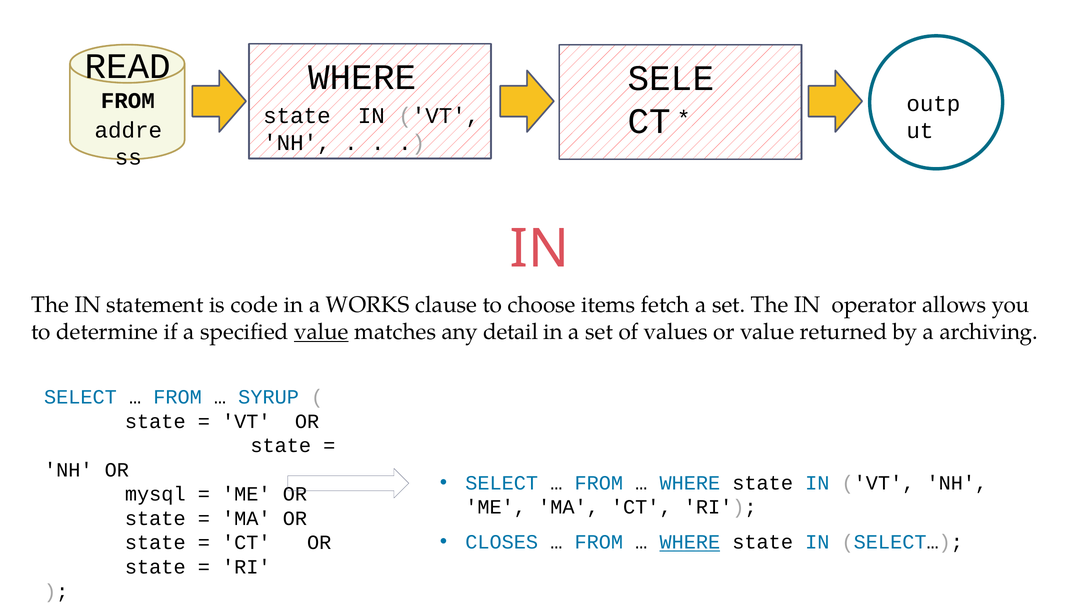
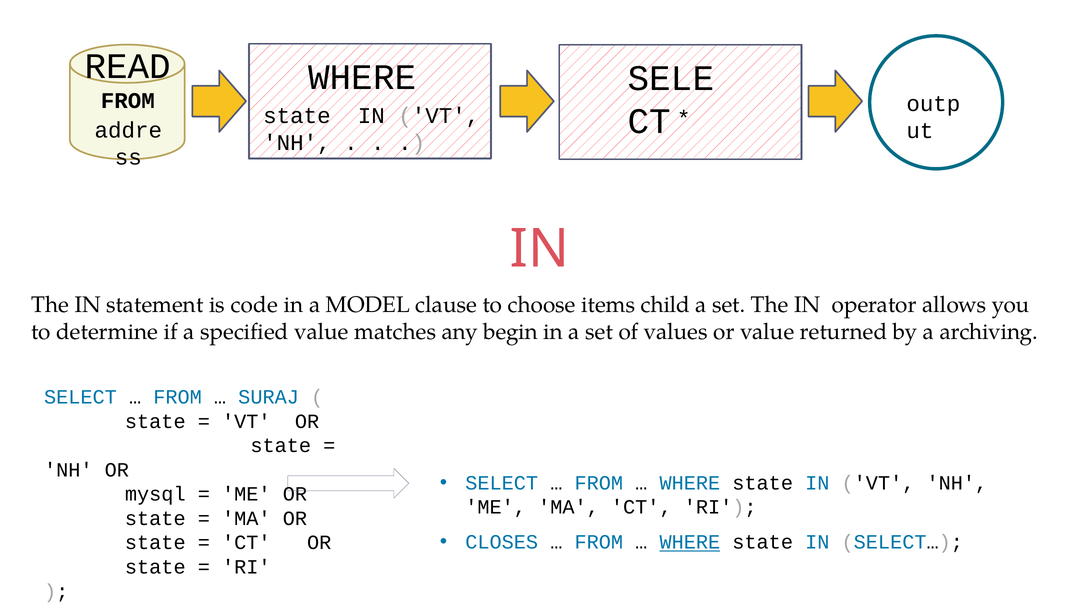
WORKS: WORKS -> MODEL (368, 305)
fetch: fetch -> child (665, 305)
value underline: present -> none (321, 332)
detail: detail -> begin (511, 332)
SYRUP: SYRUP -> SURAJ (269, 397)
